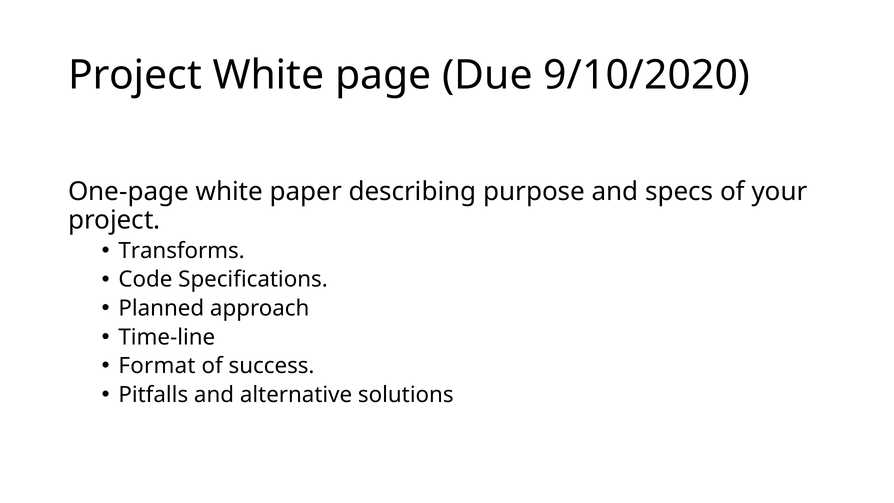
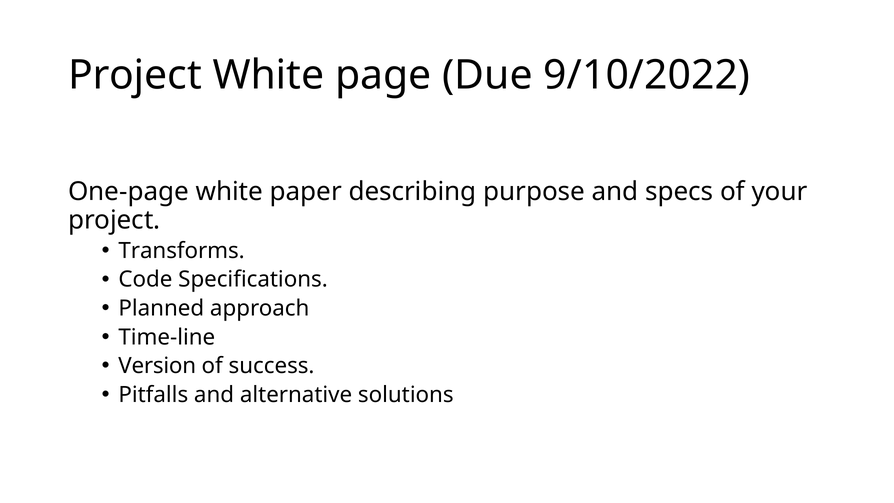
9/10/2020: 9/10/2020 -> 9/10/2022 (647, 75)
Format: Format -> Version (157, 366)
